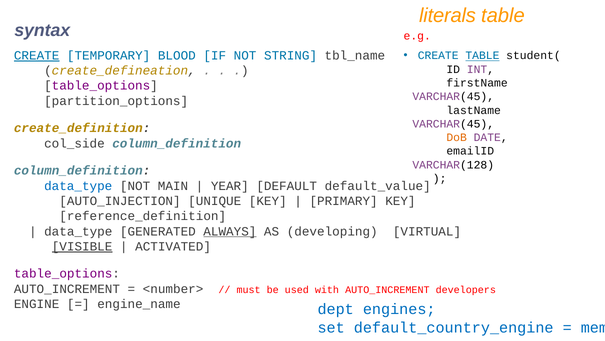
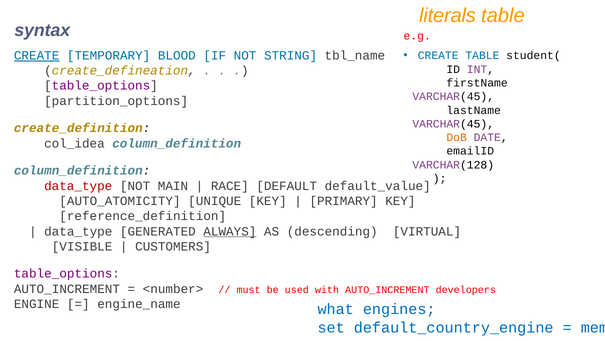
TABLE underline: present -> none (482, 56)
col_side: col_side -> col_idea (74, 143)
data_type colour: blue -> red (78, 185)
YEAR: YEAR -> RACE (230, 185)
AUTO_INJECTION: AUTO_INJECTION -> AUTO_ATOMICITY (120, 201)
developing: developing -> descending (332, 231)
VISIBLE underline: present -> none (82, 246)
ACTIVATED: ACTIVATED -> CUSTOMERS (173, 246)
dept: dept -> what (336, 309)
